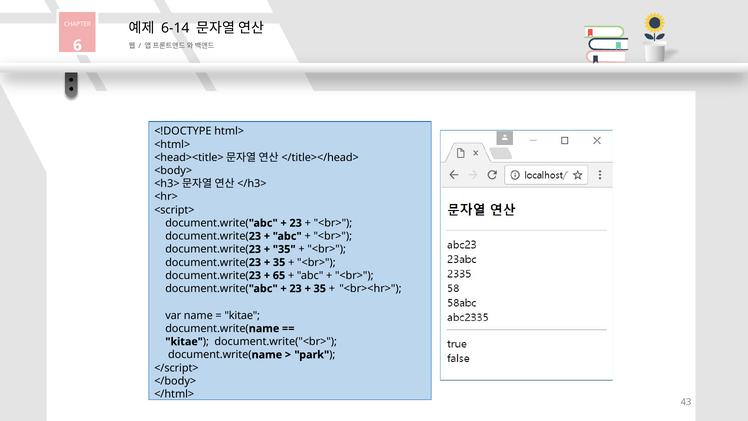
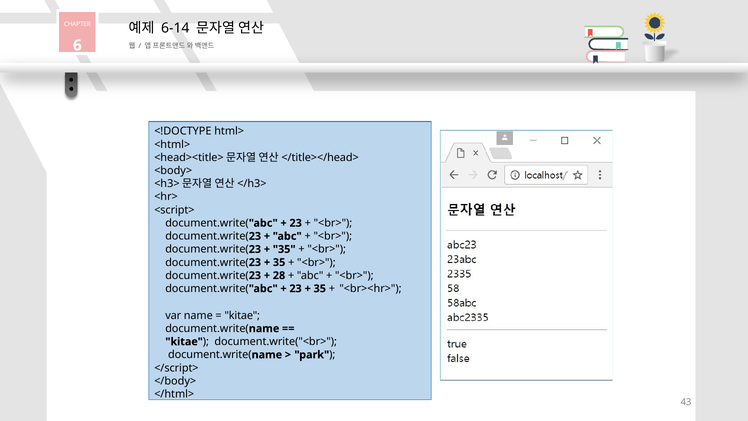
65: 65 -> 28 (279, 275)
